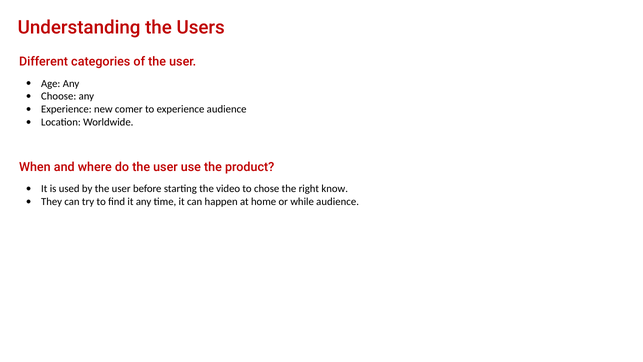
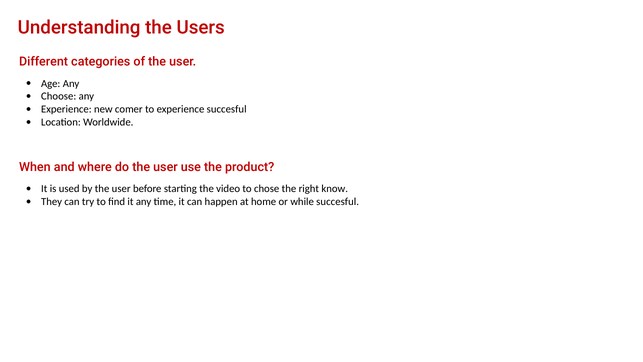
experience audience: audience -> succesful (227, 109)
while audience: audience -> succesful (338, 201)
